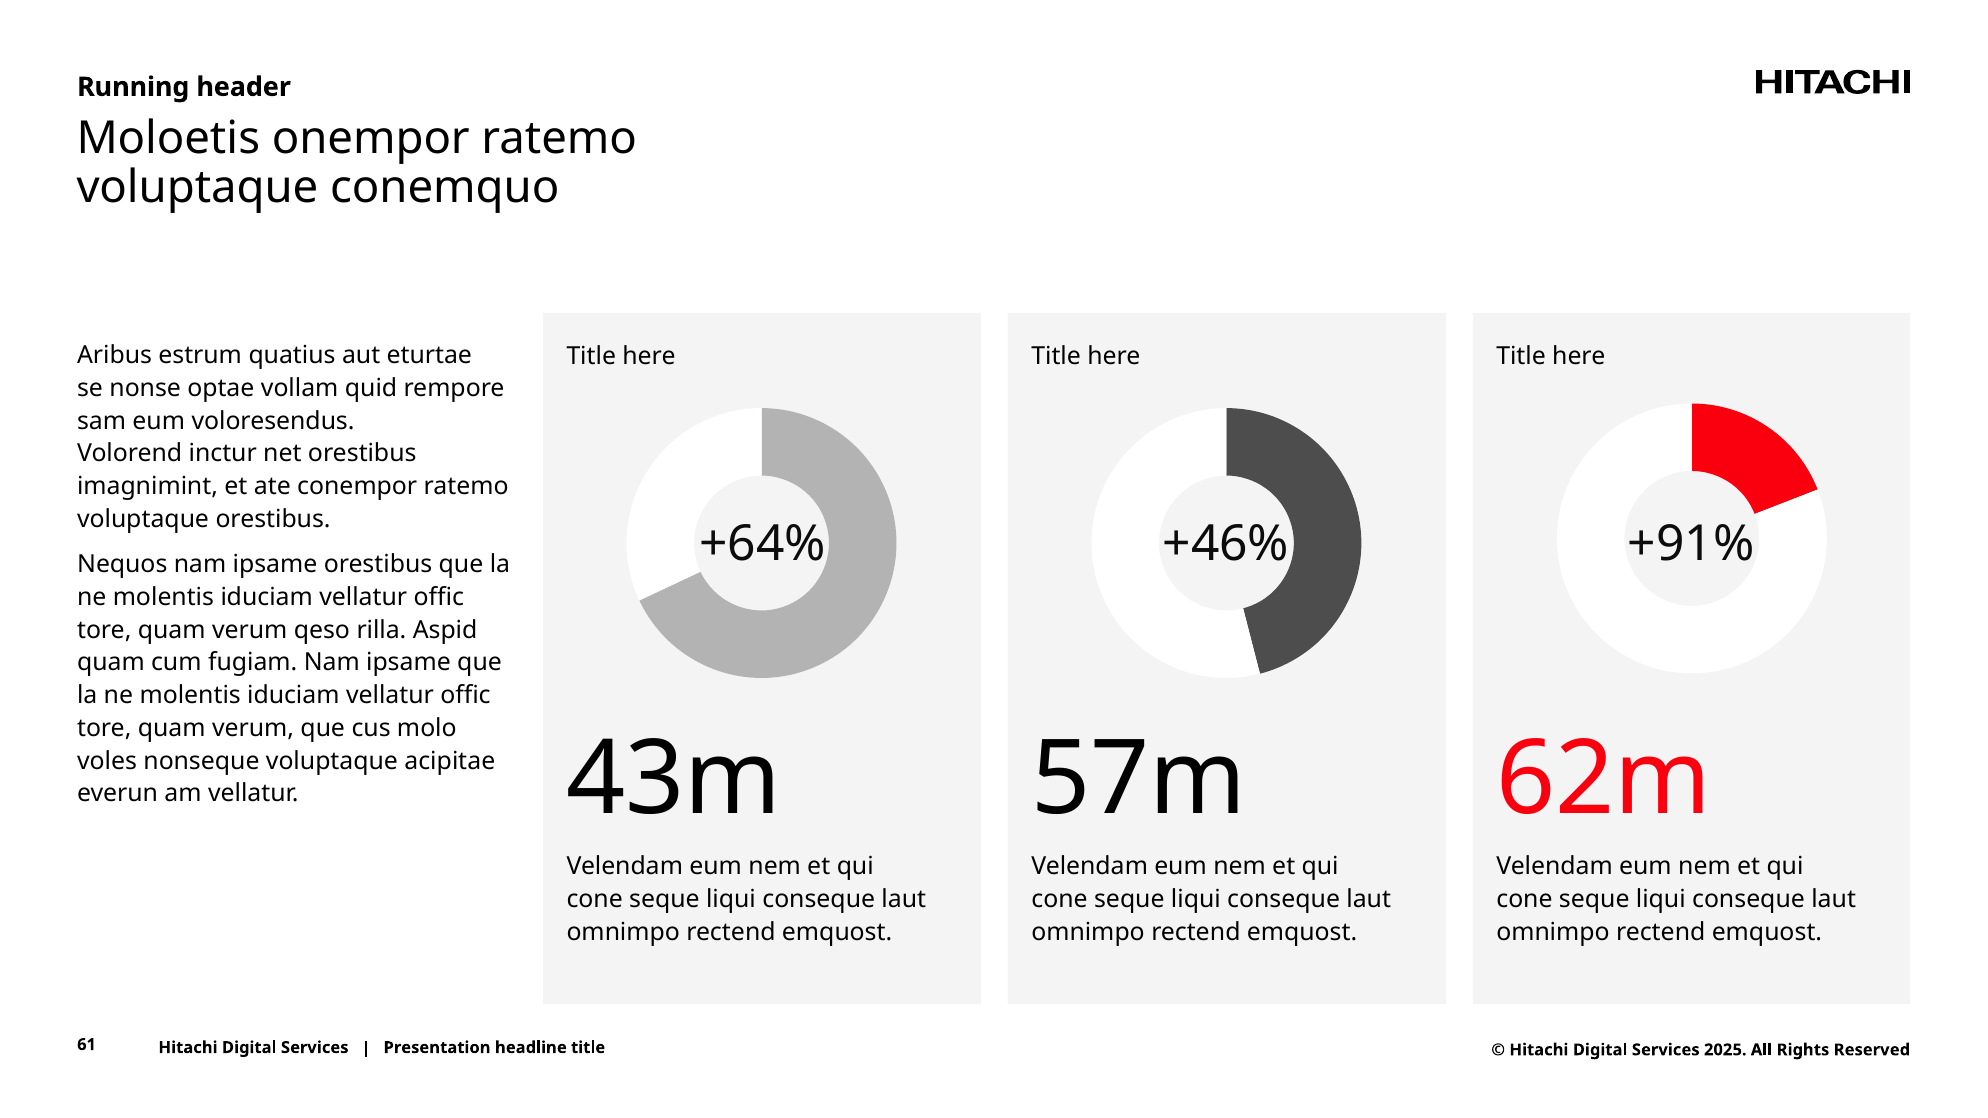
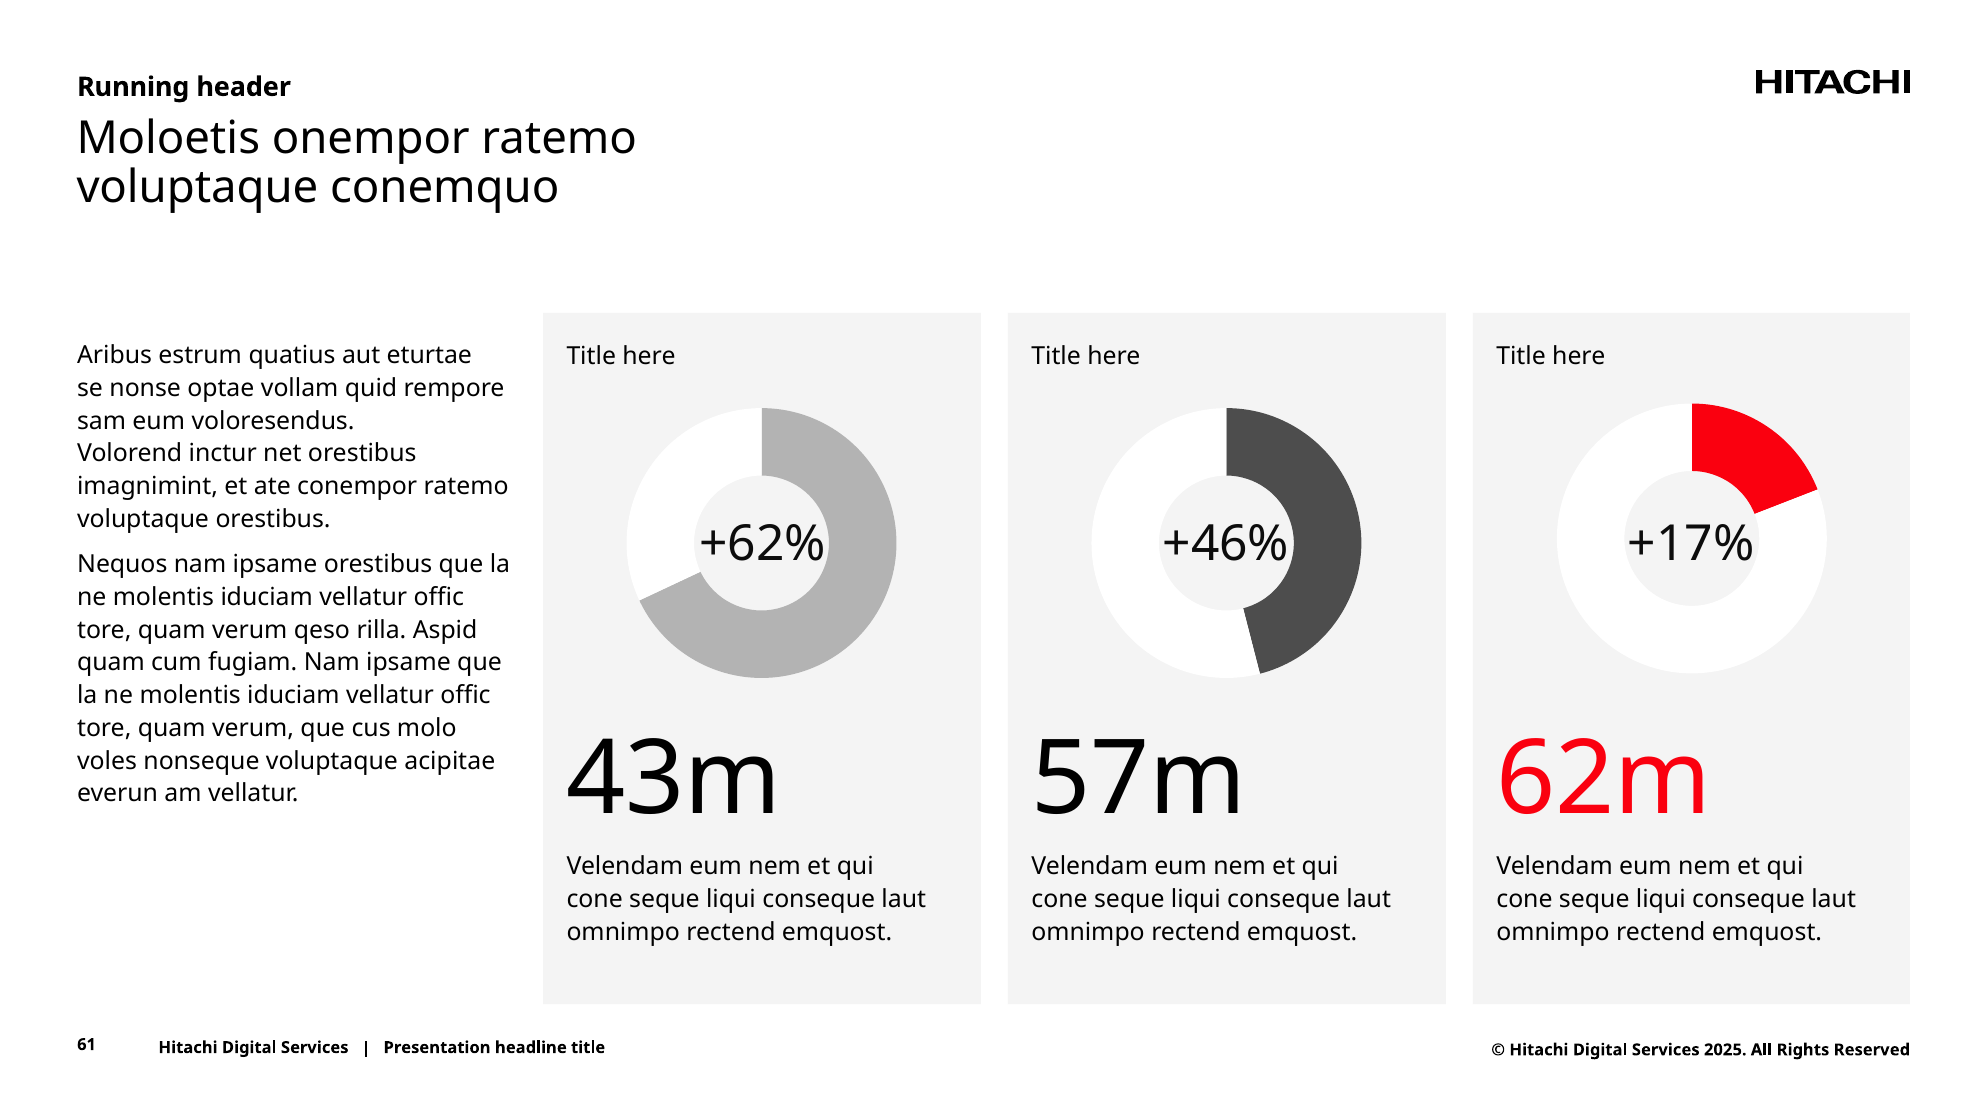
+64%: +64% -> +62% (763, 545)
+91%: +91% -> +17% (1691, 545)
